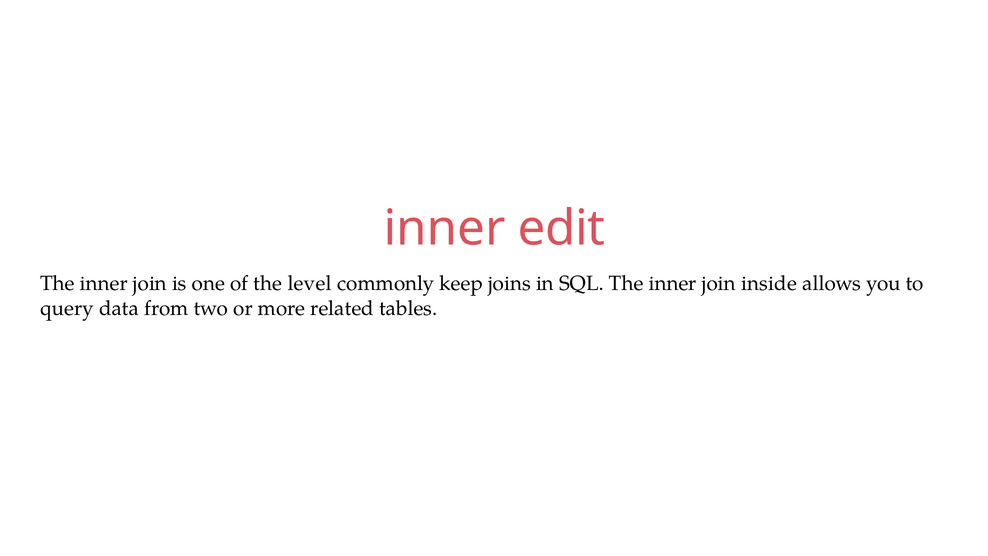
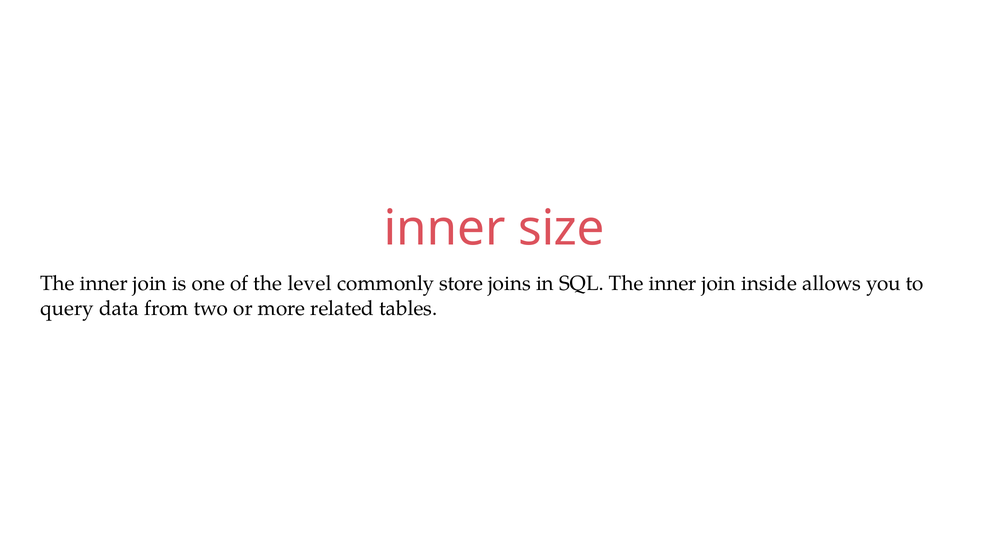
edit: edit -> size (561, 228)
keep: keep -> store (461, 284)
